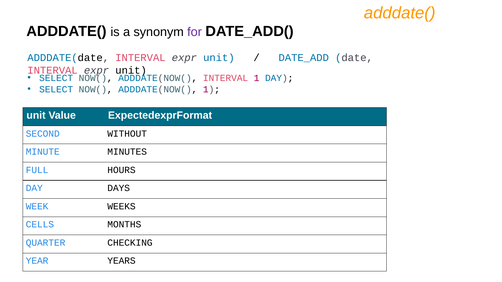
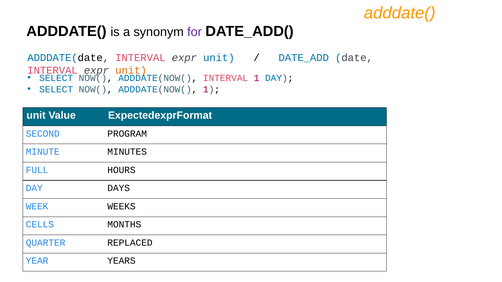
unit colour: black -> orange (131, 70)
WITHOUT: WITHOUT -> PROGRAM (127, 134)
CHECKING: CHECKING -> REPLACED (130, 243)
